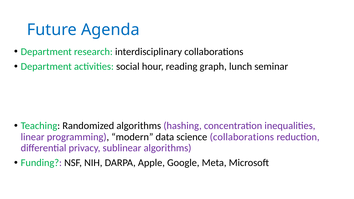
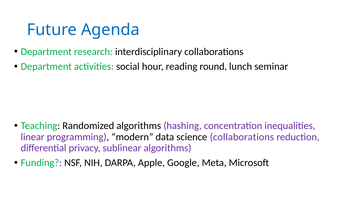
graph: graph -> round (213, 67)
